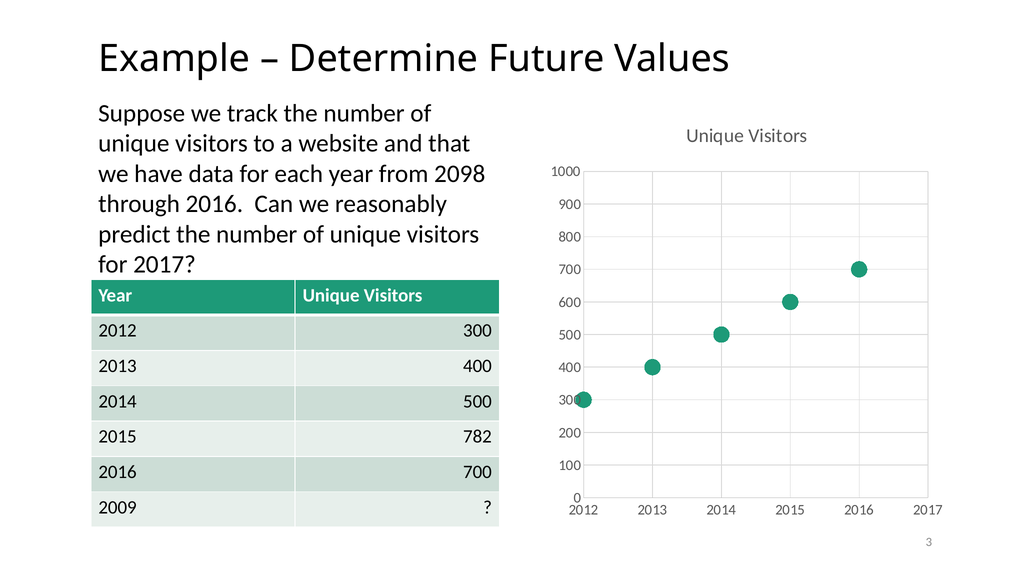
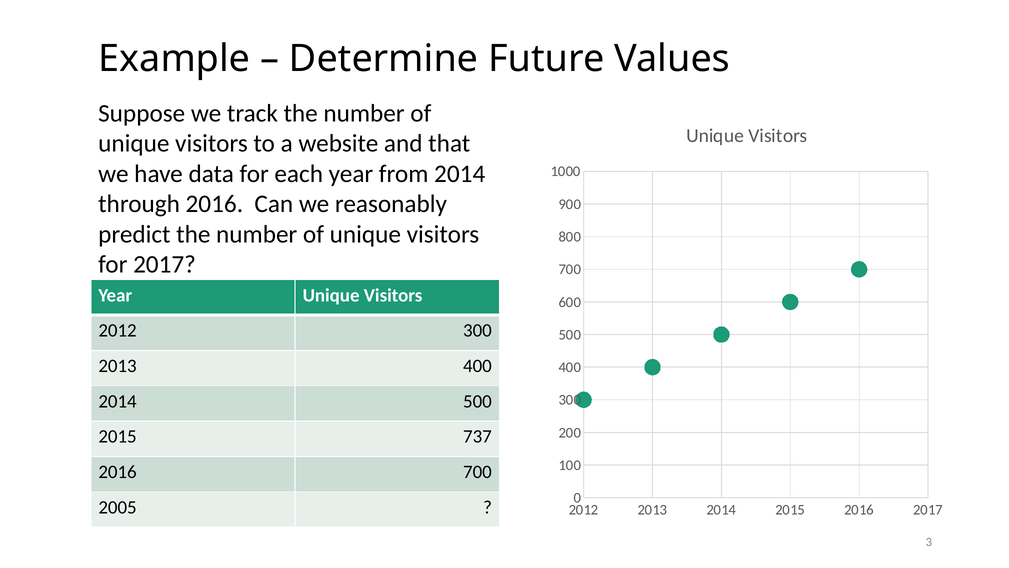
from 2098: 2098 -> 2014 (460, 174)
782: 782 -> 737 (477, 436)
2009: 2009 -> 2005 (118, 507)
